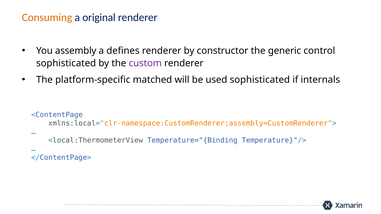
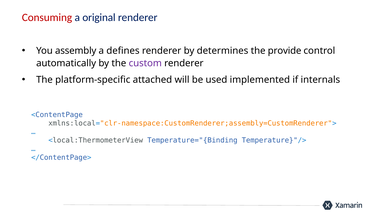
Consuming colour: orange -> red (47, 18)
constructor: constructor -> determines (223, 51)
generic: generic -> provide (285, 51)
sophisticated: sophisticated -> automatically (66, 63)
matched: matched -> attached (152, 80)
used sophisticated: sophisticated -> implemented (260, 80)
